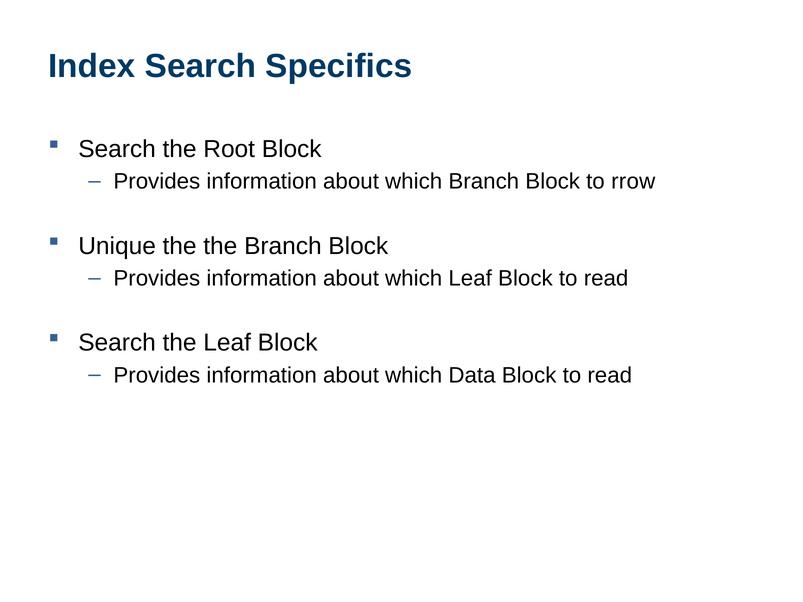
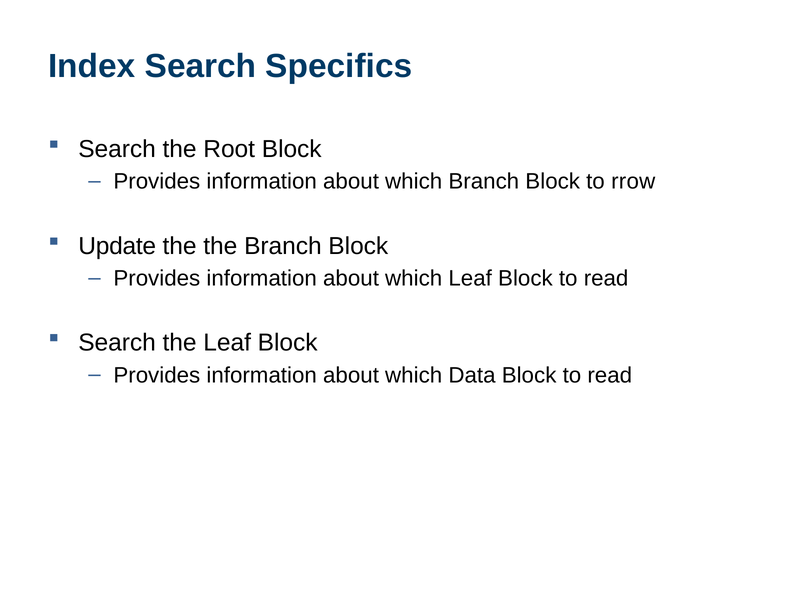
Unique: Unique -> Update (117, 246)
